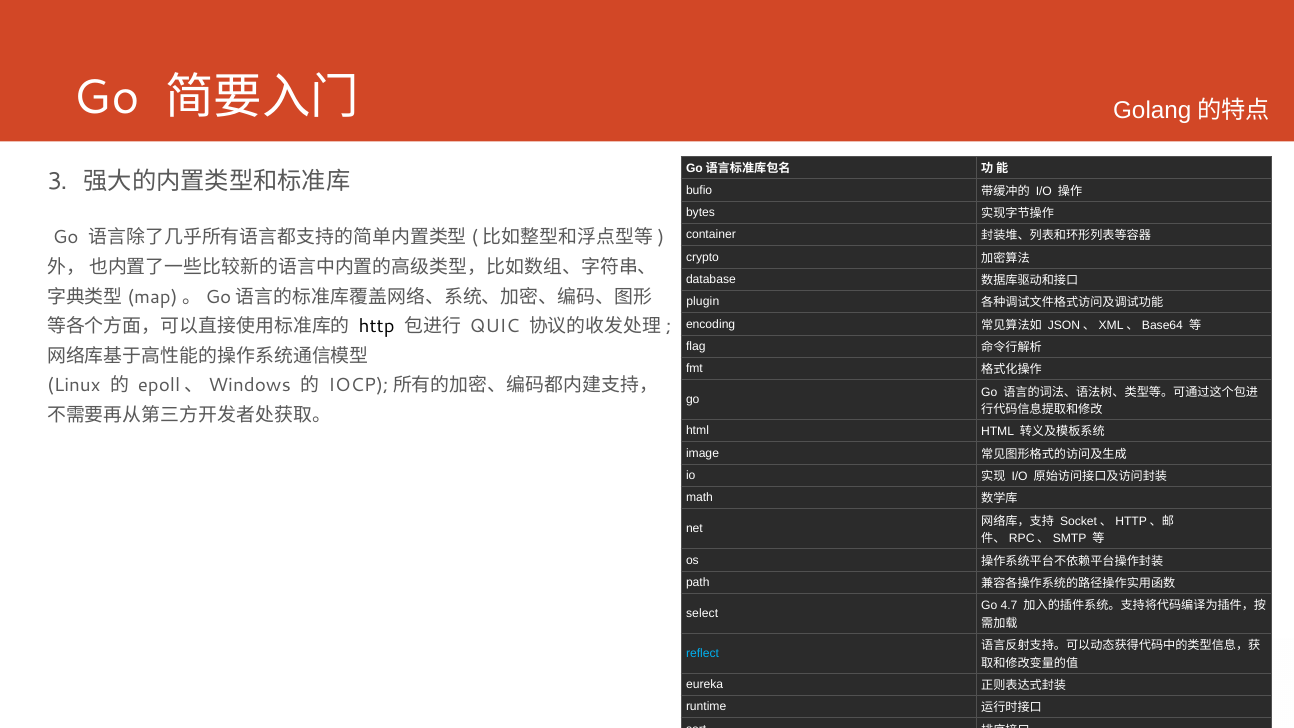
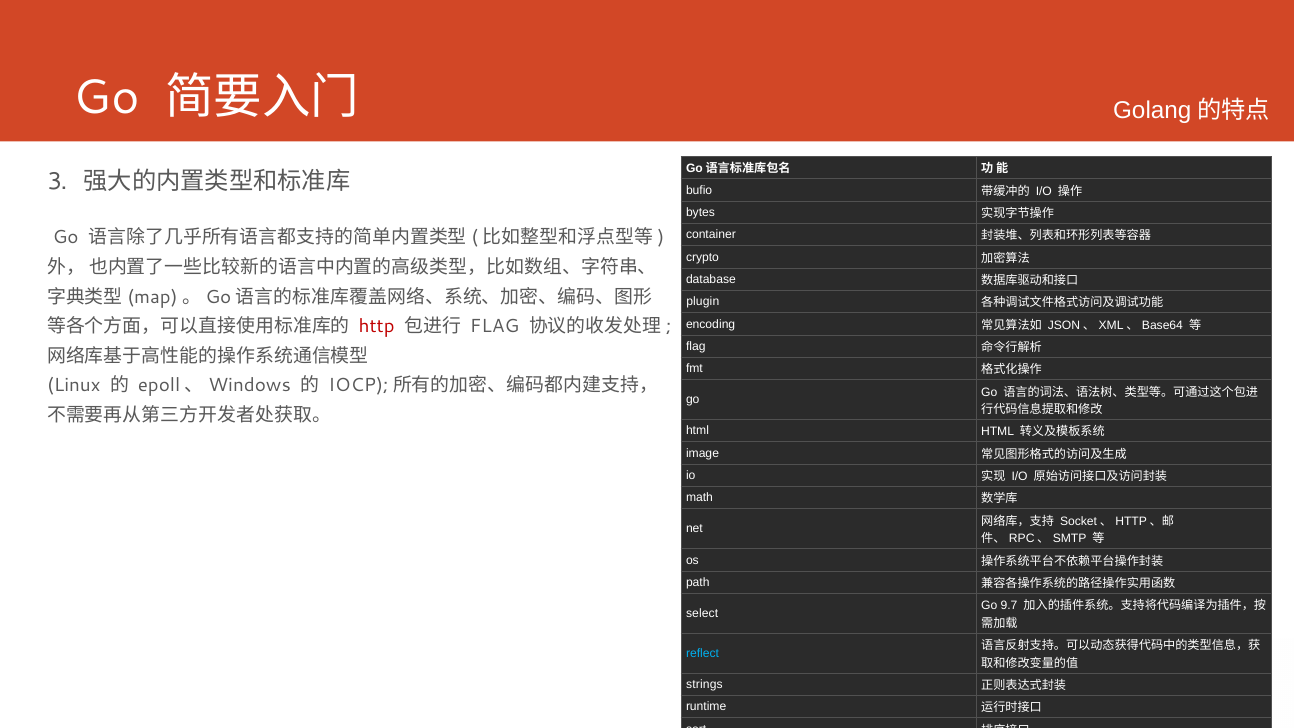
http colour: black -> red (377, 326)
QUIC: QUIC -> FLAG (495, 326)
4.7: 4.7 -> 9.7 (1009, 606)
eureka: eureka -> strings (704, 685)
